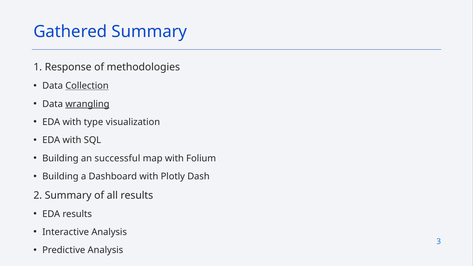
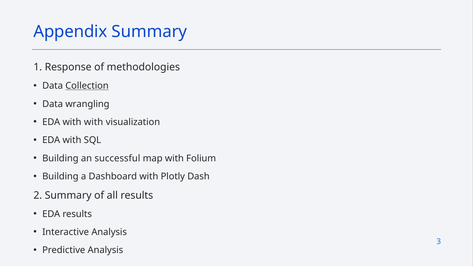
Gathered: Gathered -> Appendix (70, 32)
wrangling underline: present -> none (87, 104)
with type: type -> with (94, 122)
